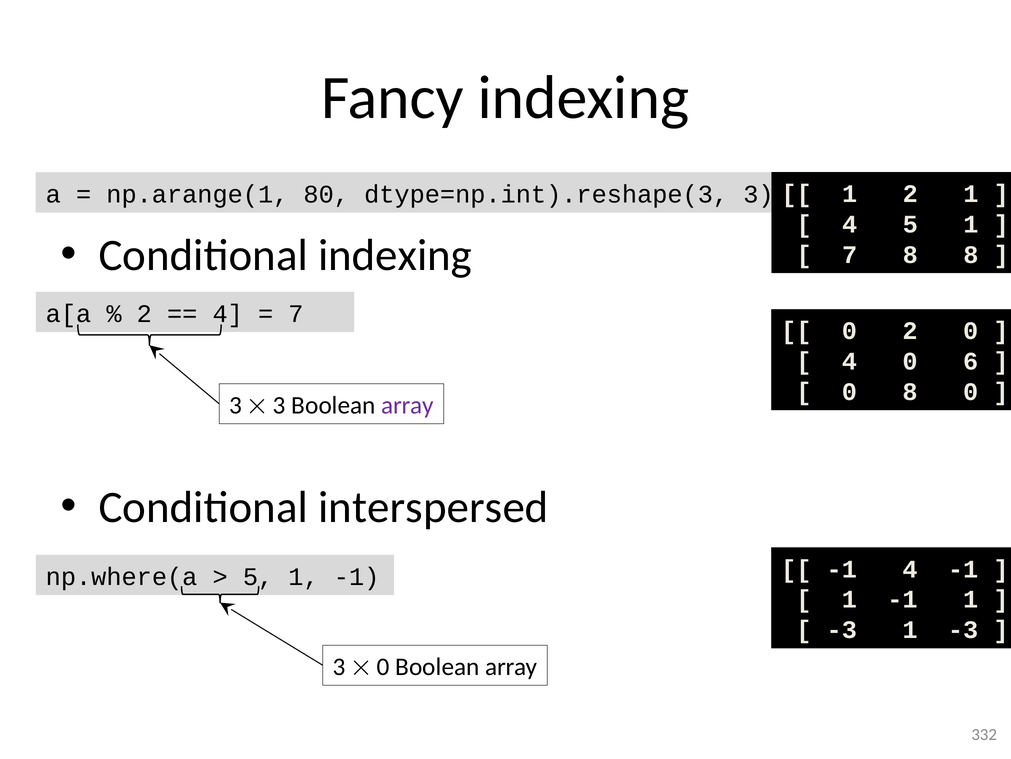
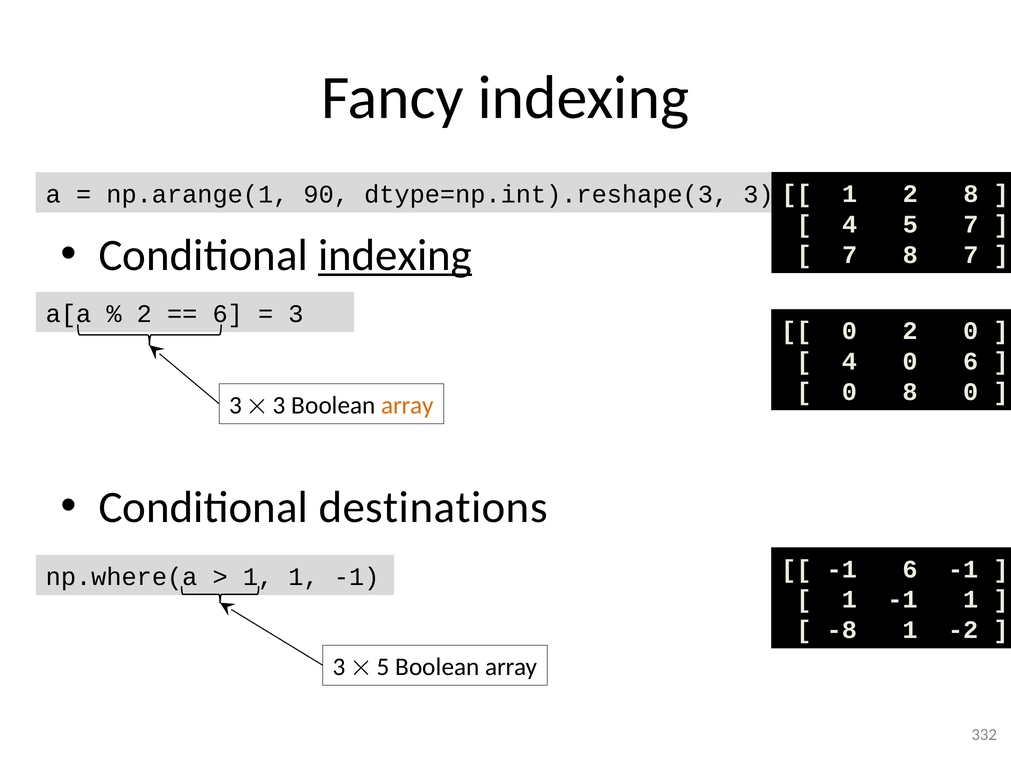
2 1: 1 -> 8 (971, 194)
80: 80 -> 90 (326, 194)
4 5 1: 1 -> 7 (971, 224)
indexing underline: none -> present (395, 255)
8 8: 8 -> 7 (971, 254)
4: 4 -> 6 (228, 313)
7: 7 -> 3 (296, 313)
array colour: purple -> orange (408, 405)
interspersed: interspersed -> destinations (433, 507)
-1 4: 4 -> 6 (910, 569)
5: 5 -> 1 (258, 576)
-3: -3 -> -8 (842, 629)
1 -3: -3 -> -2 (963, 629)
0: 0 -> 5 (383, 666)
